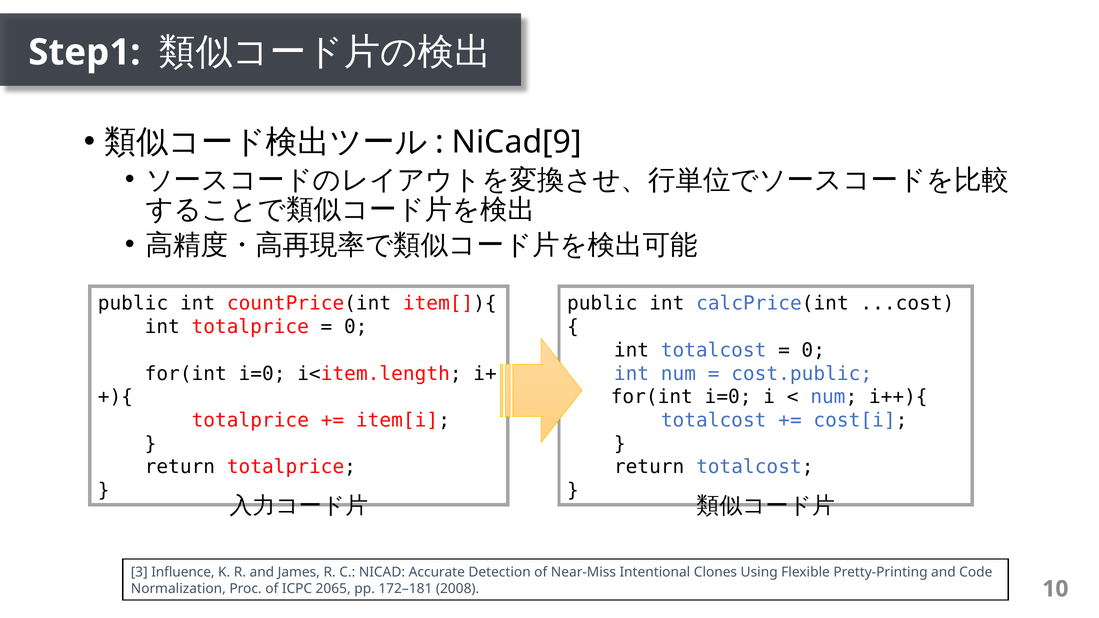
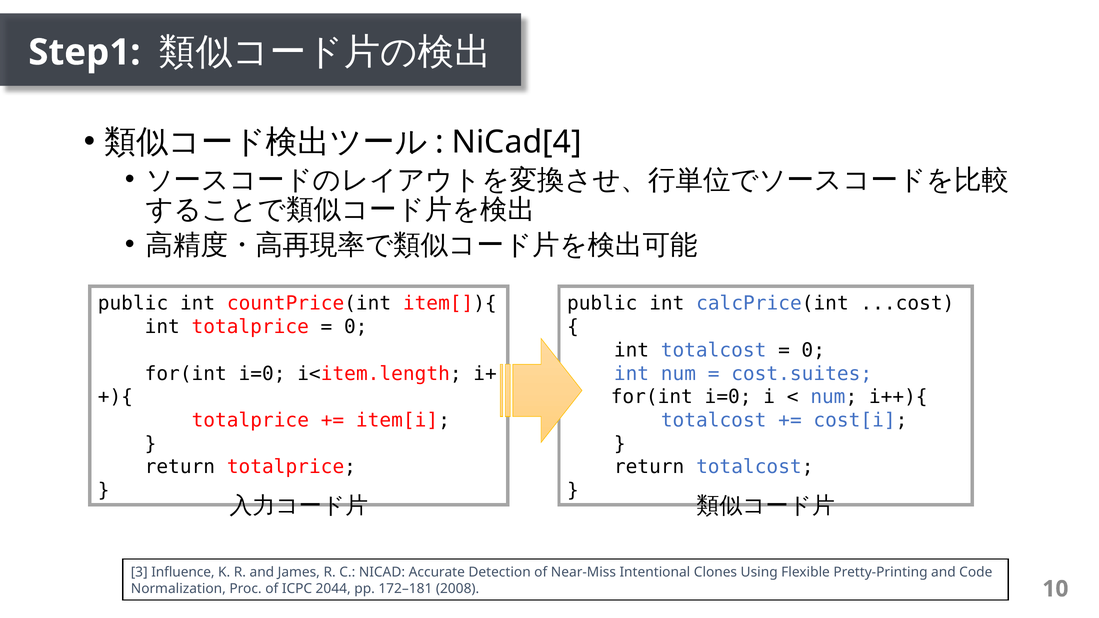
NiCad[9: NiCad[9 -> NiCad[4 (517, 142)
cost.public: cost.public -> cost.suites (802, 374)
2065: 2065 -> 2044 (333, 589)
